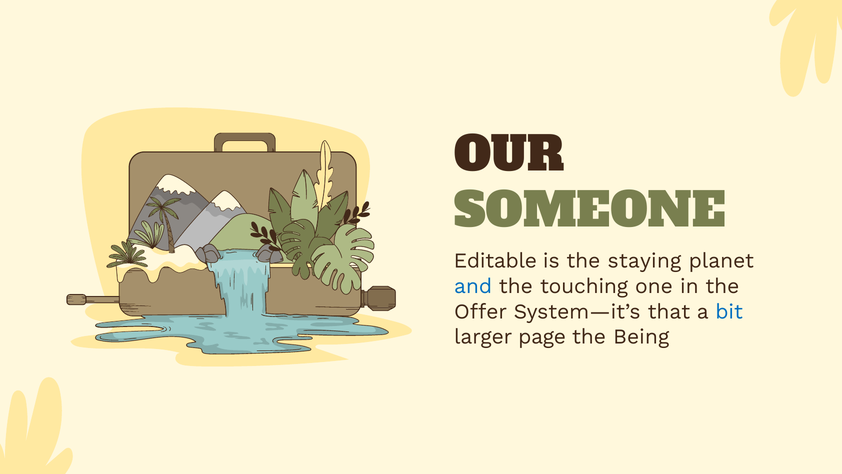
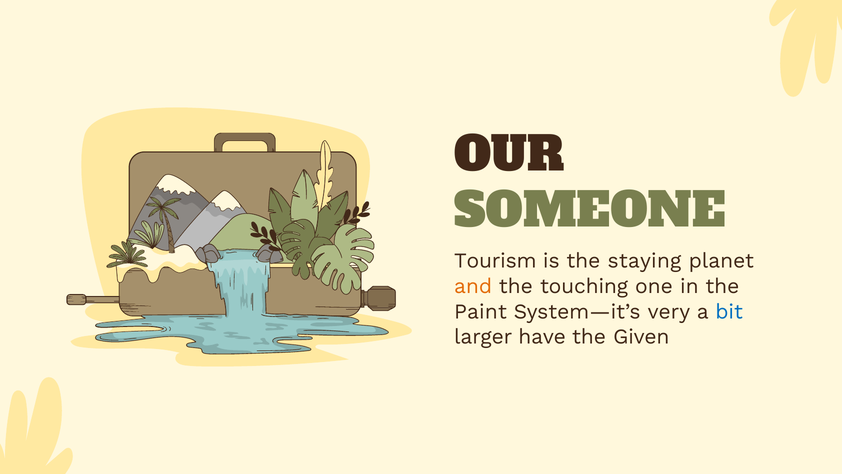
Editable: Editable -> Tourism (495, 261)
and colour: blue -> orange (473, 286)
Offer: Offer -> Paint (480, 311)
that: that -> very (669, 311)
page: page -> have (542, 337)
Being: Being -> Given (641, 337)
